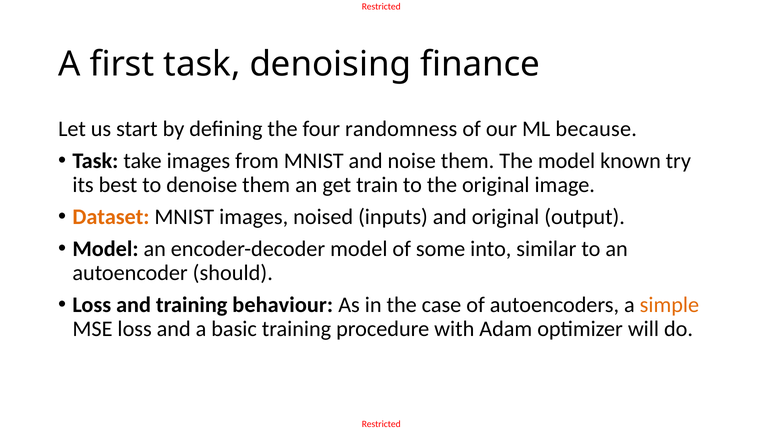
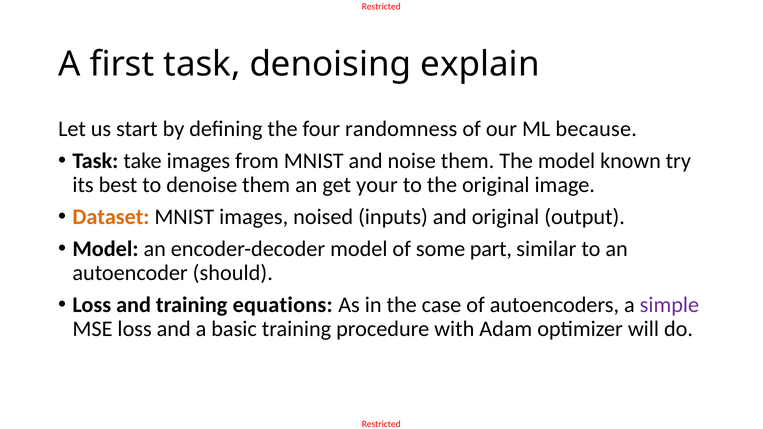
finance: finance -> explain (480, 64)
train: train -> your (377, 185)
into: into -> part (491, 249)
behaviour: behaviour -> equations (283, 305)
simple colour: orange -> purple (669, 305)
